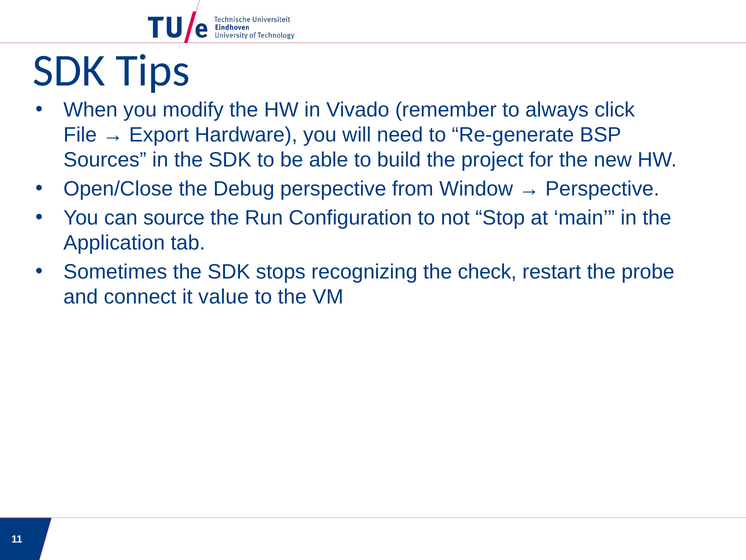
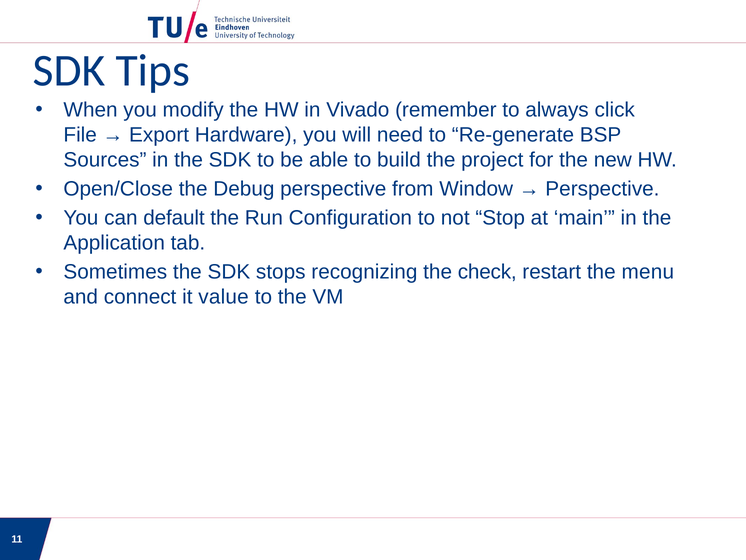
source: source -> default (174, 218)
probe: probe -> menu (648, 272)
